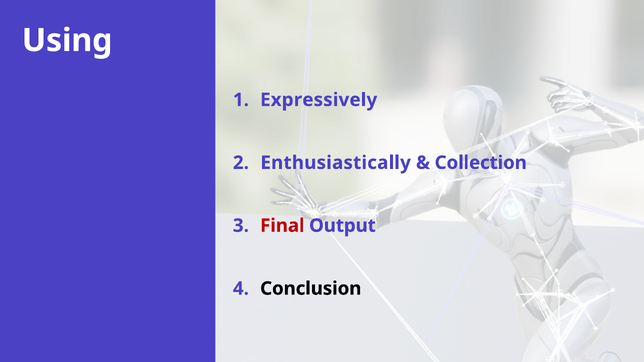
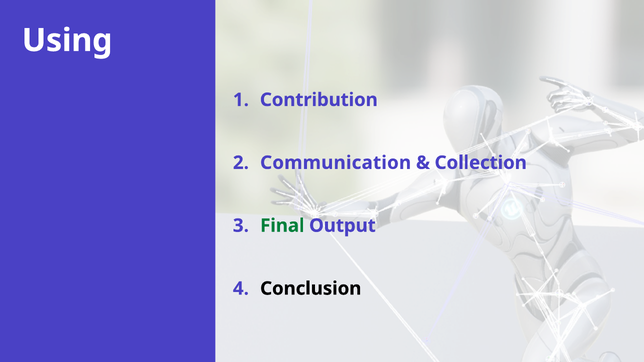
Expressively: Expressively -> Contribution (319, 100)
Enthusiastically: Enthusiastically -> Communication (336, 163)
Final colour: red -> green (282, 226)
